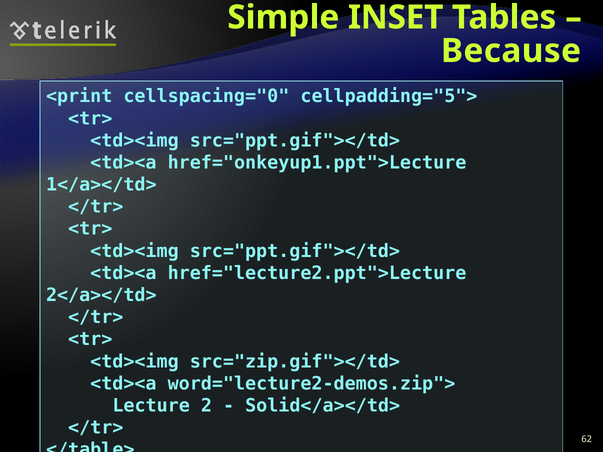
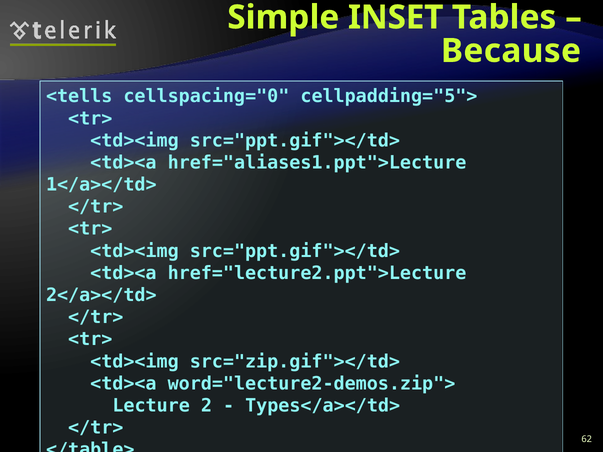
<print: <print -> <tells (79, 96)
href="onkeyup1.ppt">Lecture: href="onkeyup1.ppt">Lecture -> href="aliases1.ppt">Lecture (317, 163)
Solid</a></td>: Solid</a></td> -> Types</a></td> (323, 406)
